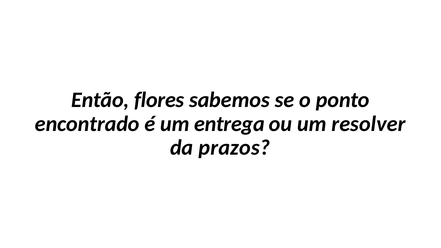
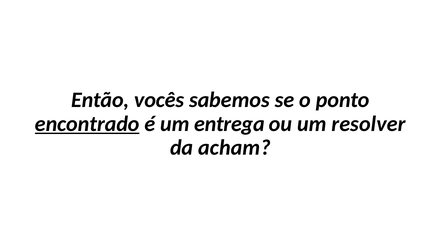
flores: flores -> vocês (159, 100)
encontrado underline: none -> present (87, 124)
prazos: prazos -> acham (234, 148)
